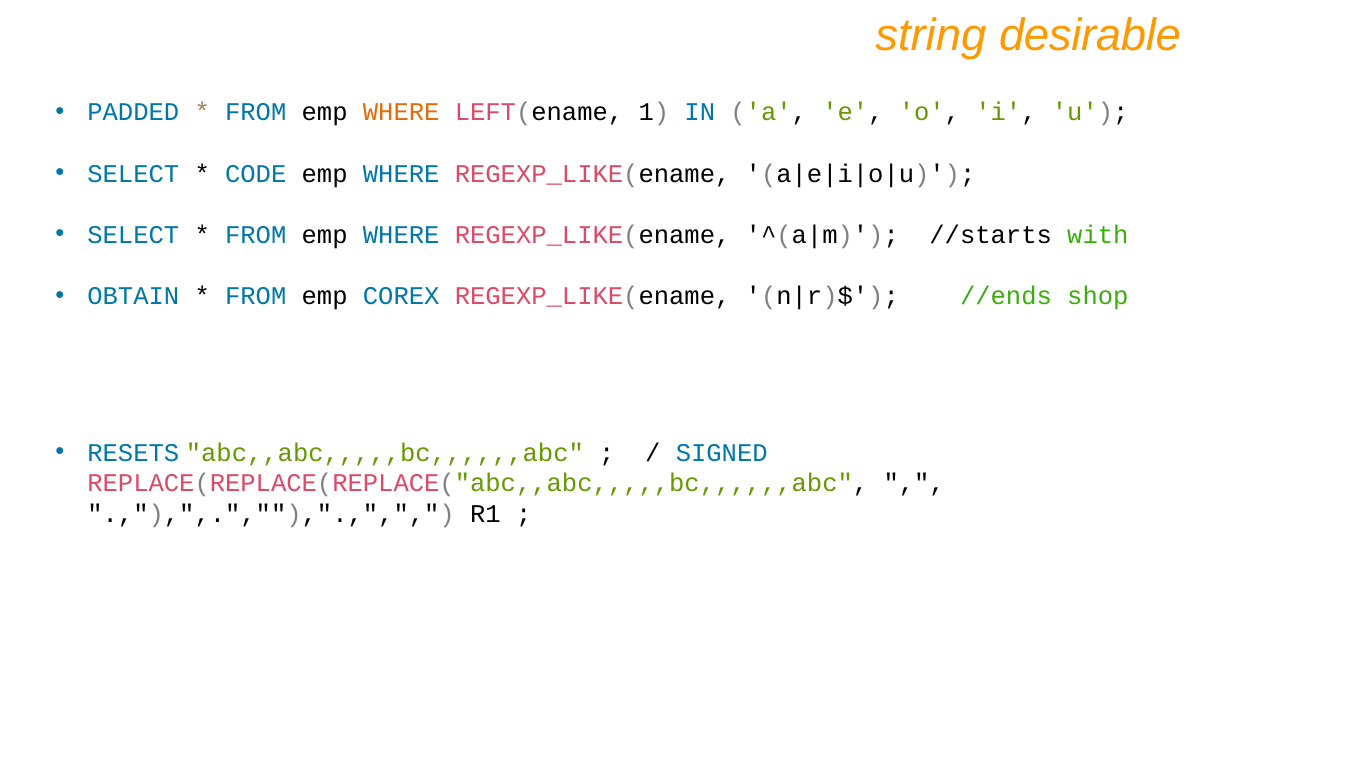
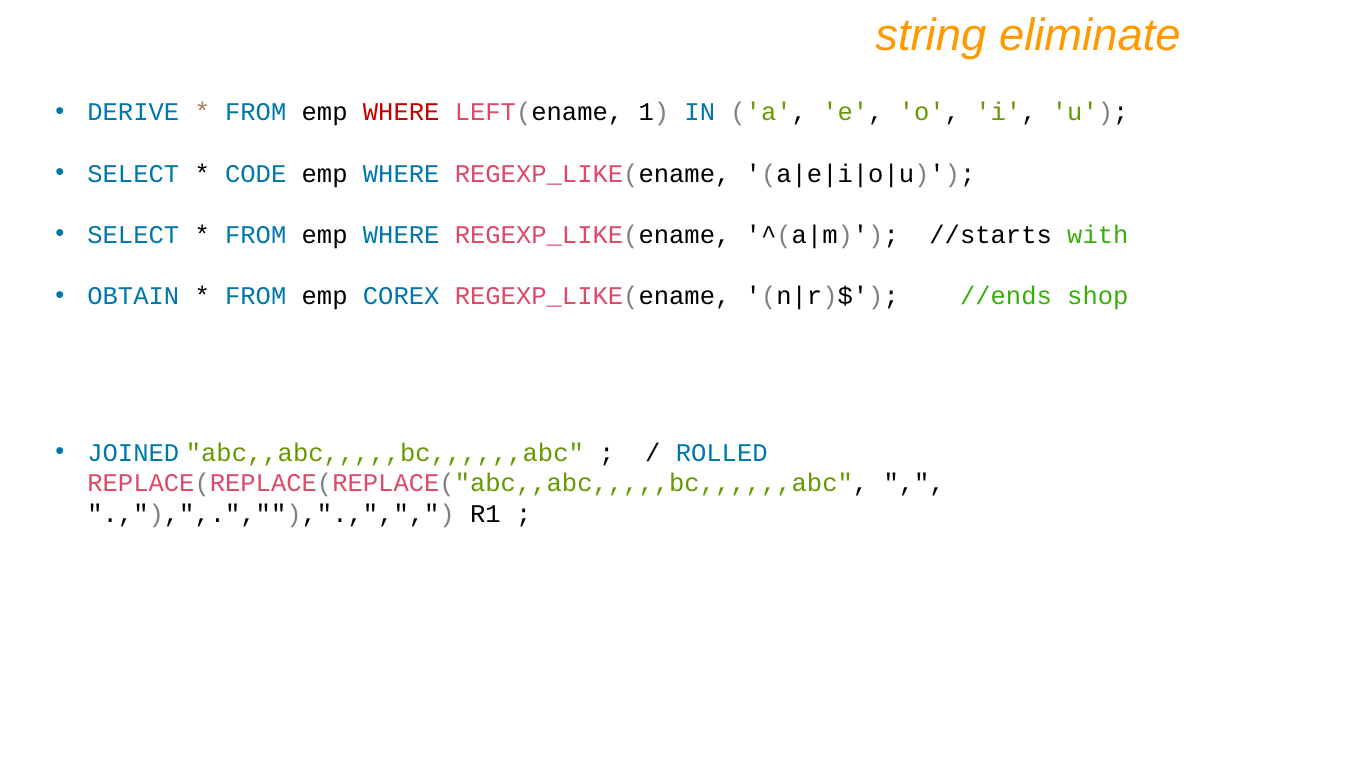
desirable: desirable -> eliminate (1090, 35)
PADDED: PADDED -> DERIVE (133, 113)
WHERE colour: orange -> red (401, 113)
RESETS: RESETS -> JOINED (133, 453)
SIGNED: SIGNED -> ROLLED (722, 453)
